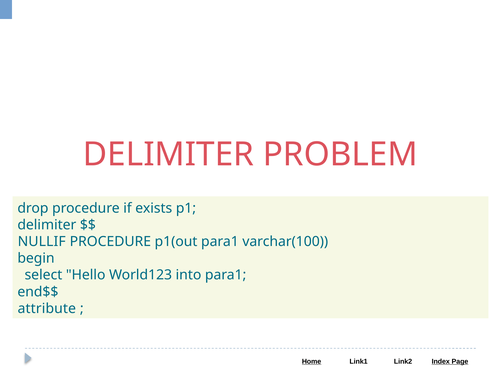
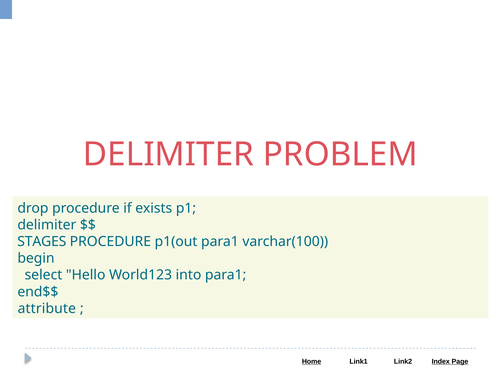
NULLIF: NULLIF -> STAGES (42, 241)
